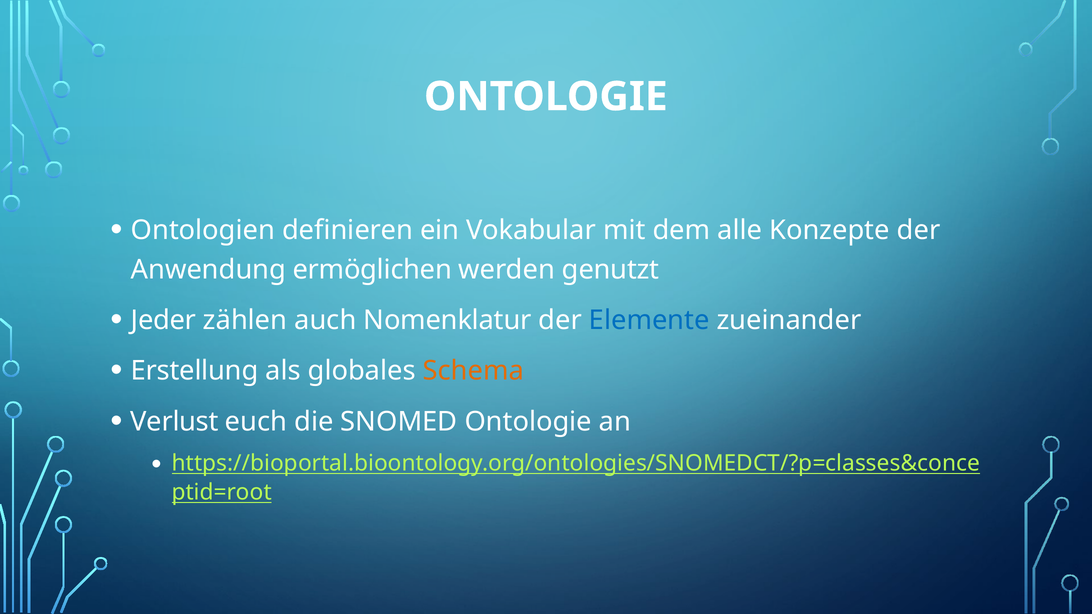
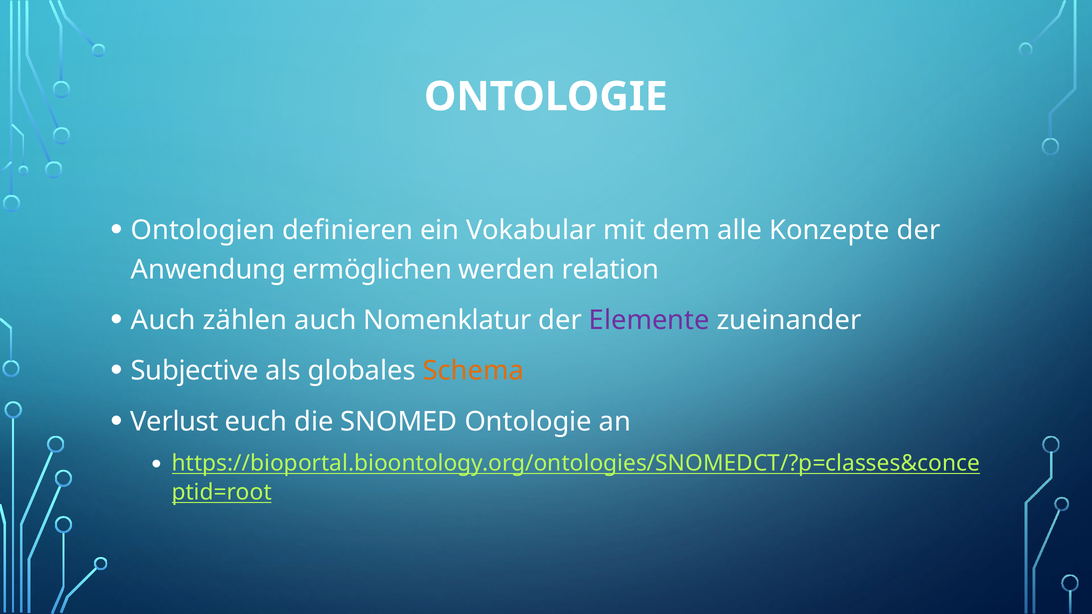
genutzt: genutzt -> relation (611, 270)
Jeder: Jeder -> Auch (163, 320)
Elemente colour: blue -> purple (649, 320)
Erstellung: Erstellung -> Subjective (195, 371)
